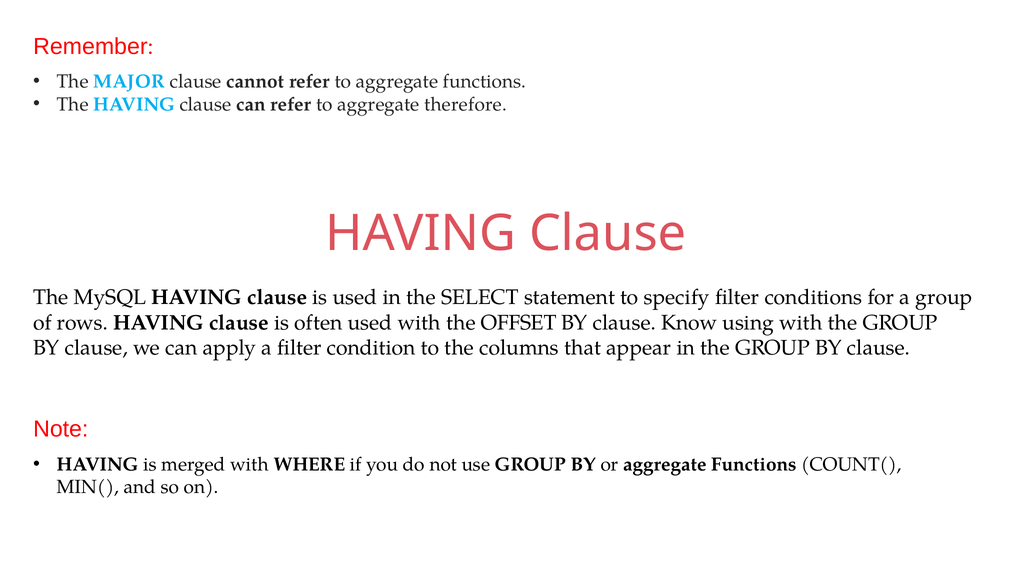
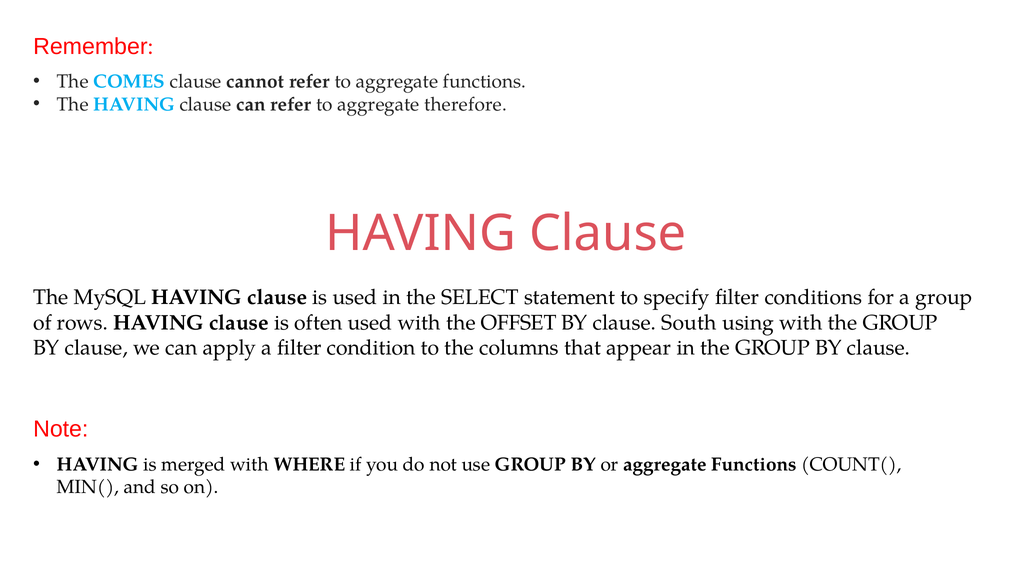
MAJOR: MAJOR -> COMES (129, 82)
Know: Know -> South (689, 323)
